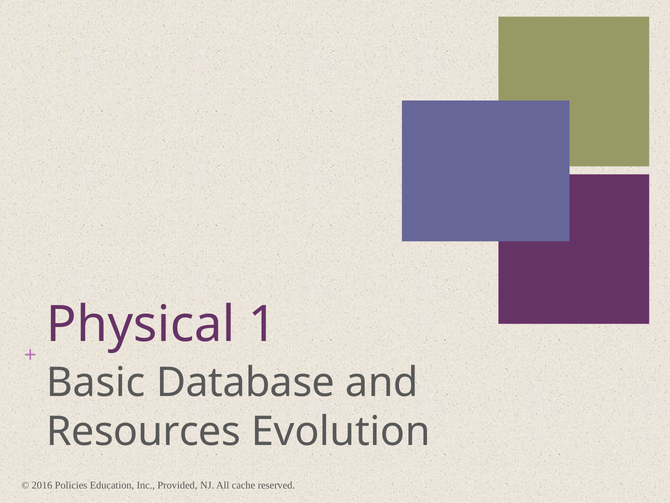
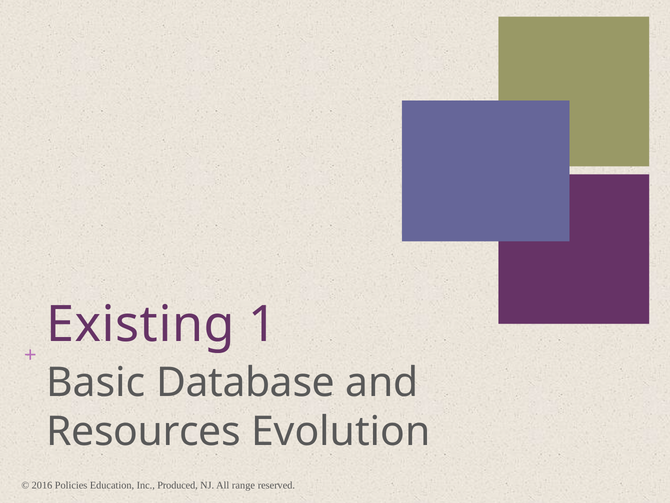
Physical: Physical -> Existing (140, 325)
Provided: Provided -> Produced (178, 485)
cache: cache -> range (243, 485)
